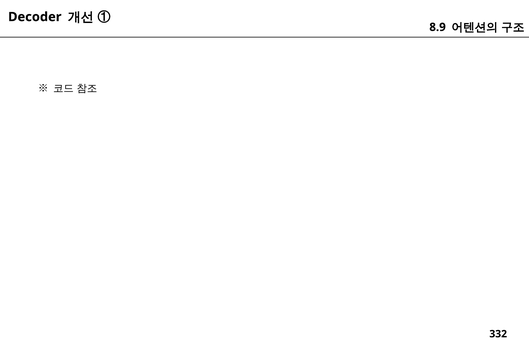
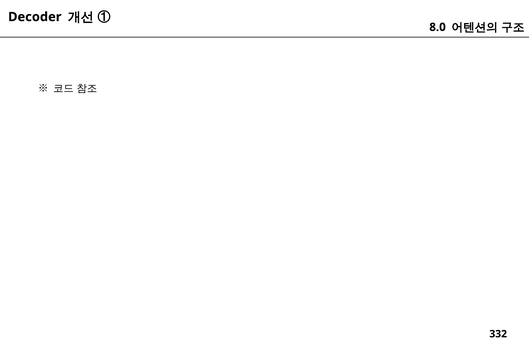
8.9: 8.9 -> 8.0 (438, 27)
